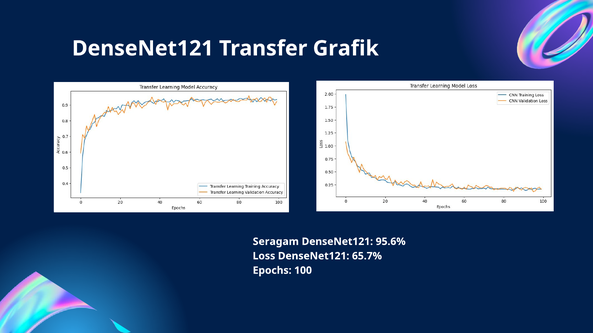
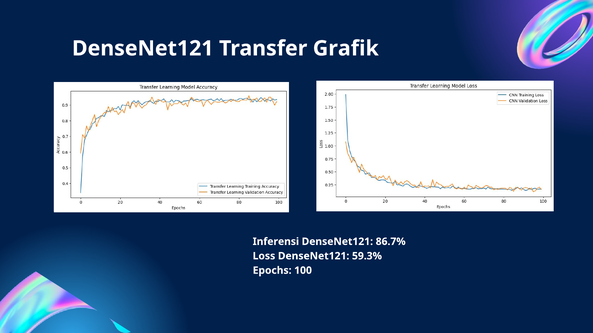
Seragam: Seragam -> Inferensi (276, 242)
95.6%: 95.6% -> 86.7% (391, 242)
65.7%: 65.7% -> 59.3% (367, 256)
